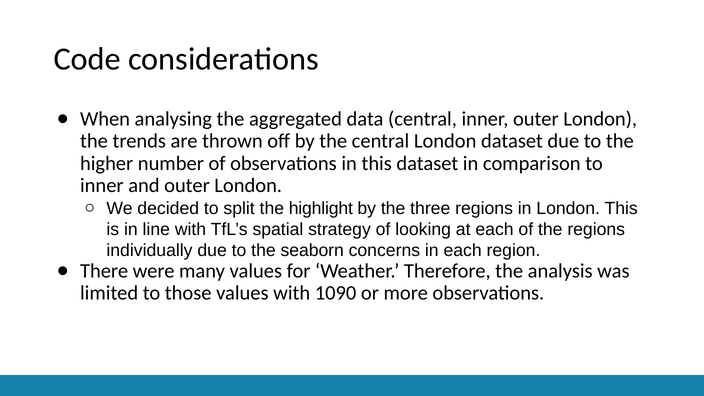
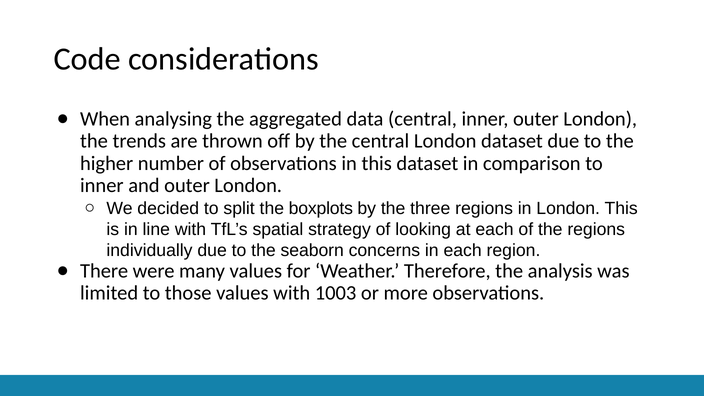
highlight: highlight -> boxplots (321, 208)
1090: 1090 -> 1003 (336, 293)
